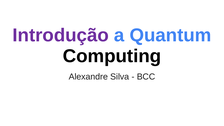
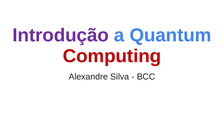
Computing colour: black -> red (112, 56)
